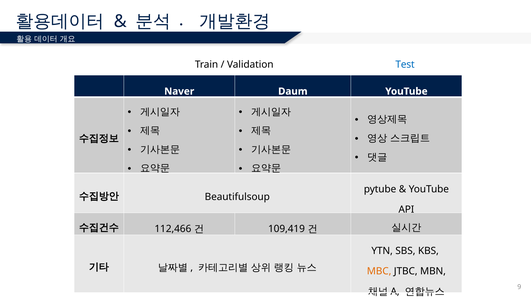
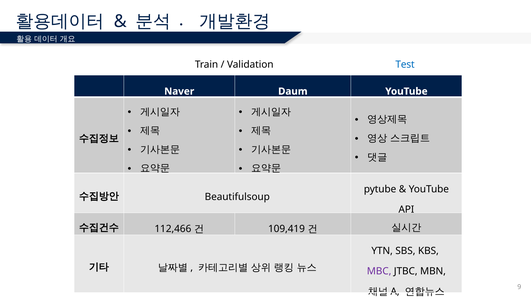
MBC colour: orange -> purple (379, 271)
